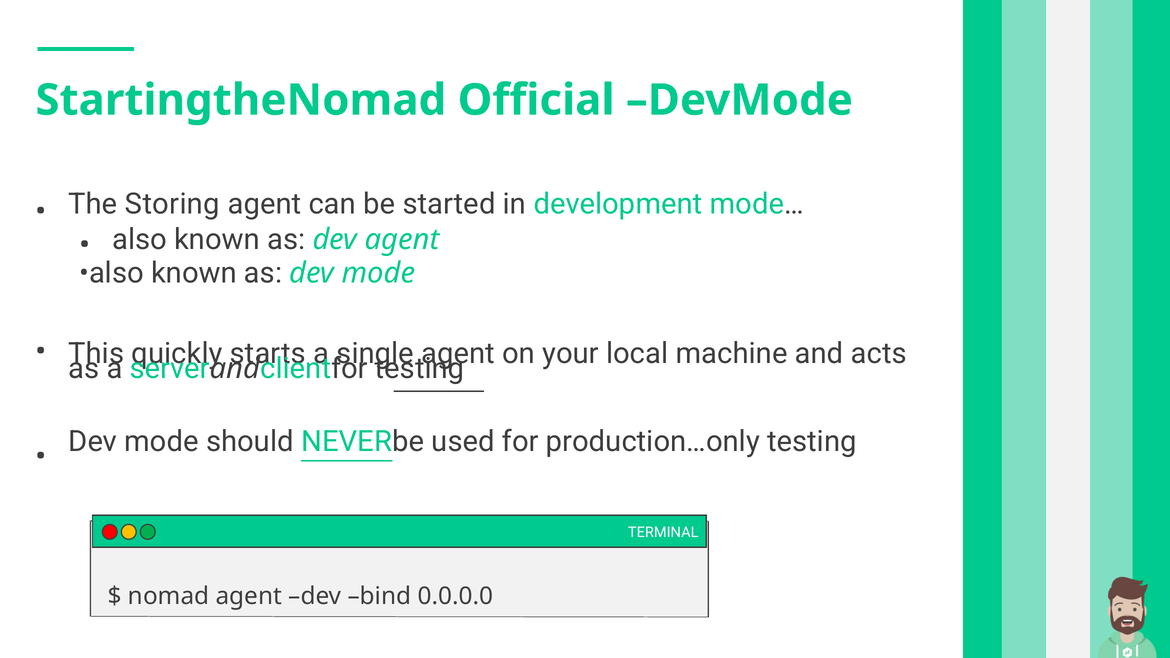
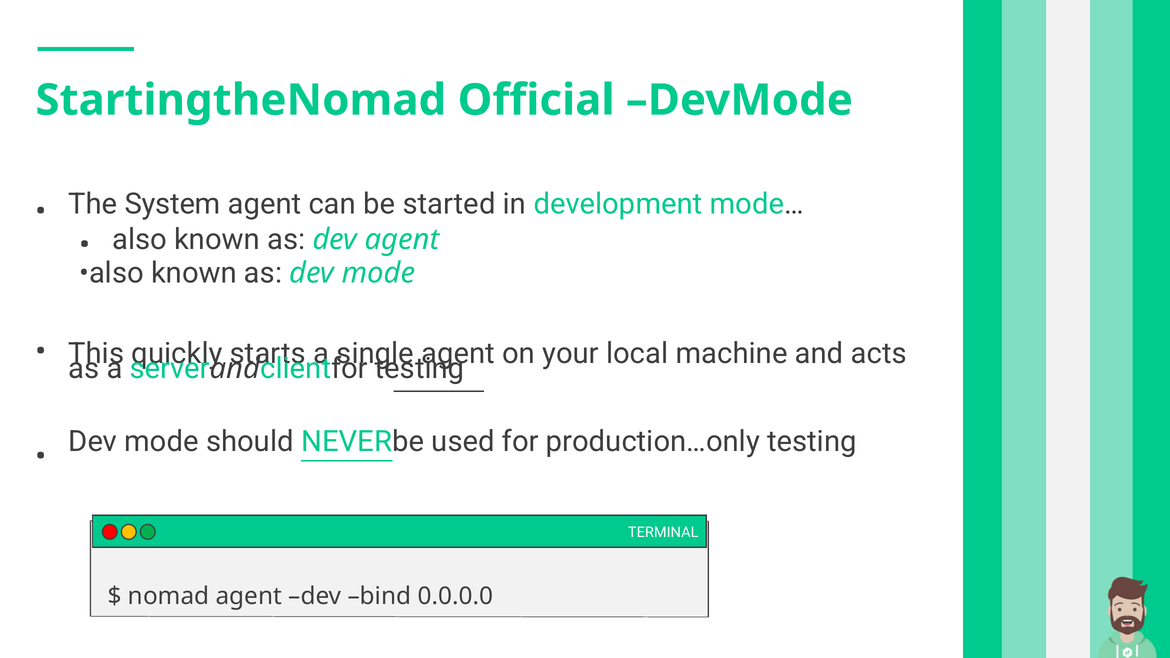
Storing: Storing -> System (173, 204)
